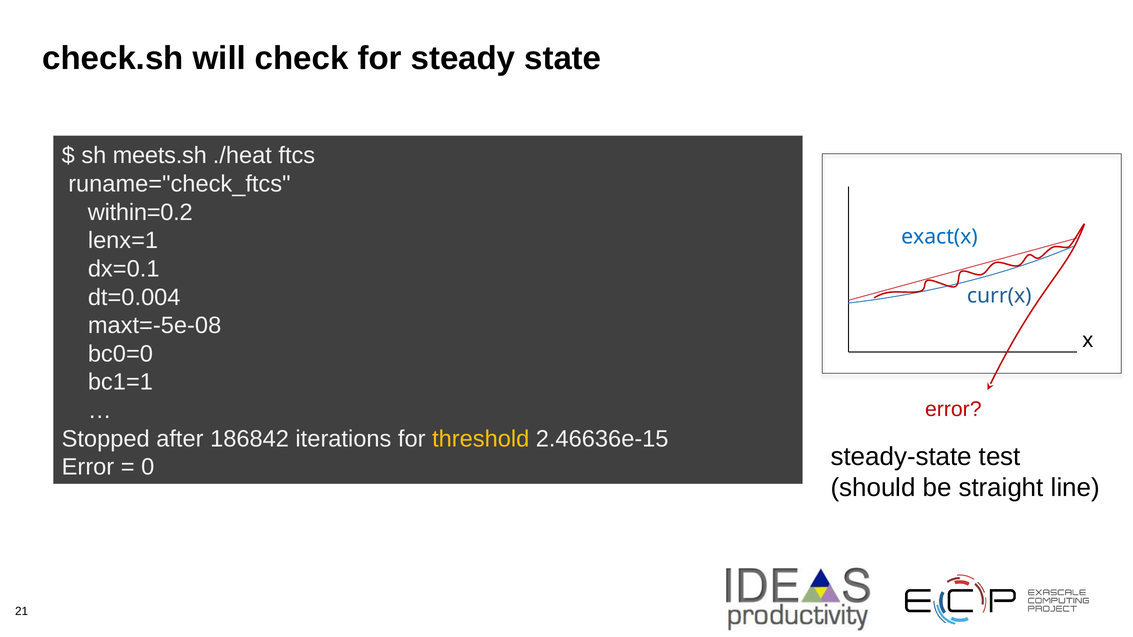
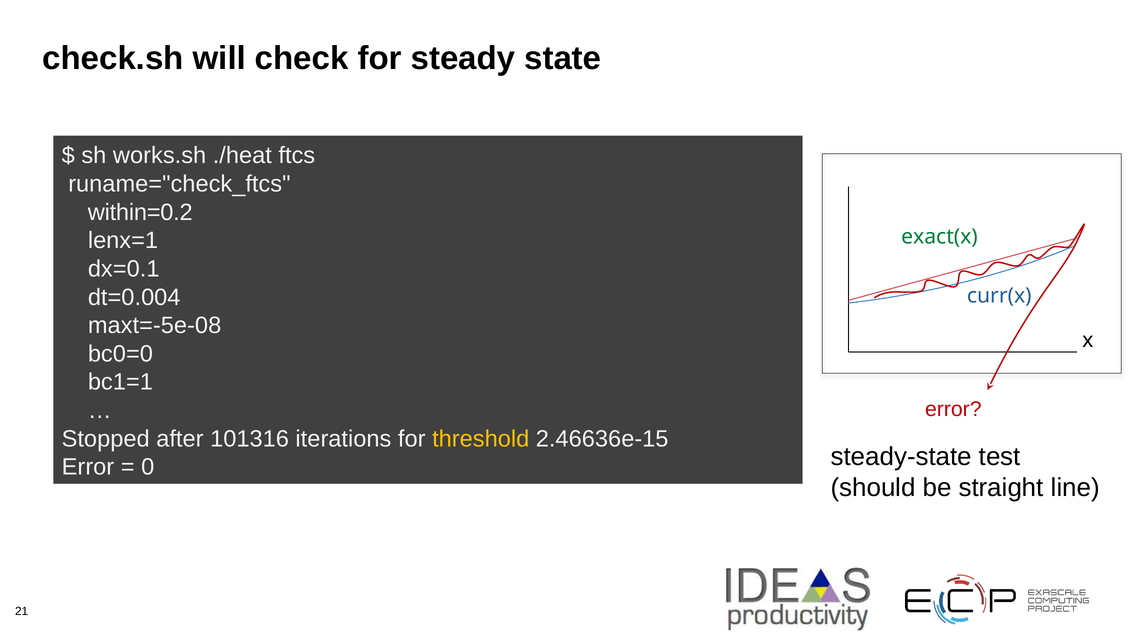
meets.sh: meets.sh -> works.sh (160, 156)
exact(x colour: blue -> green (939, 237)
186842: 186842 -> 101316 (250, 439)
